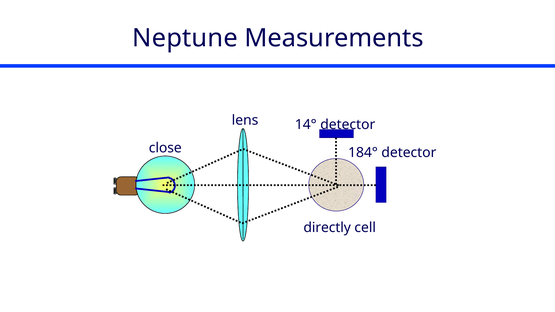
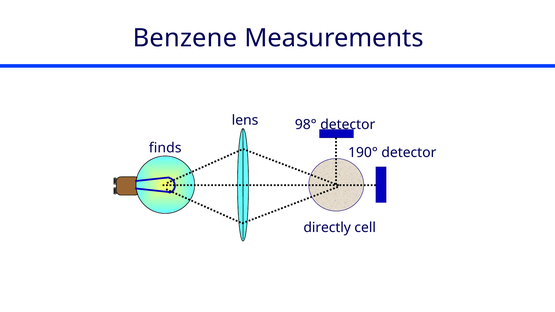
Neptune: Neptune -> Benzene (185, 38)
14°: 14° -> 98° (306, 125)
close: close -> finds (165, 148)
184°: 184° -> 190° (363, 153)
